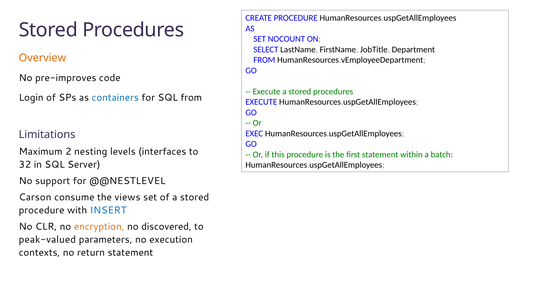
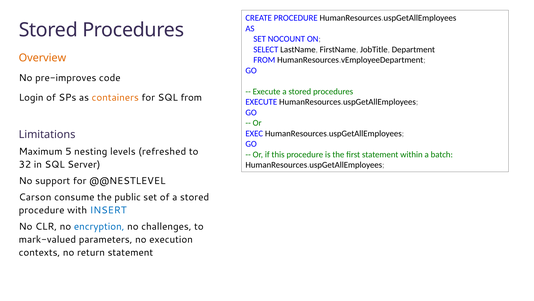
containers colour: blue -> orange (115, 98)
2: 2 -> 5 (68, 151)
interfaces: interfaces -> refreshed (162, 151)
views: views -> public (128, 197)
encryption colour: orange -> blue (99, 226)
discovered: discovered -> challenges (166, 226)
peak-valued: peak-valued -> mark-valued (47, 239)
